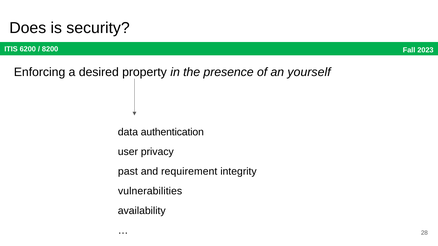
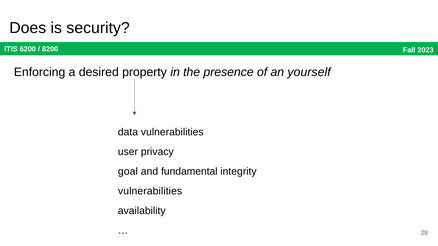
data authentication: authentication -> vulnerabilities (172, 132)
past: past -> goal (128, 172)
requirement: requirement -> fundamental (189, 172)
